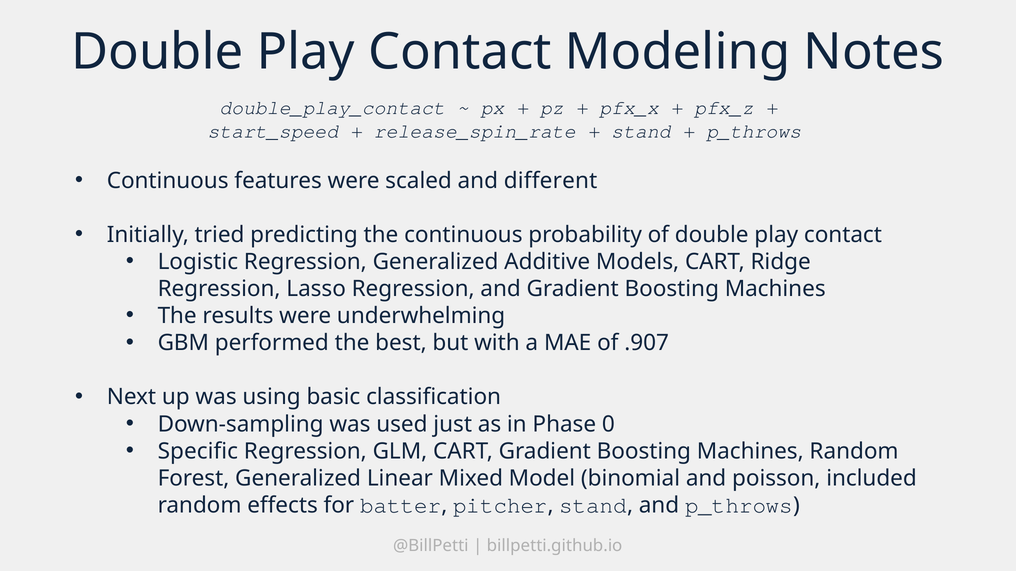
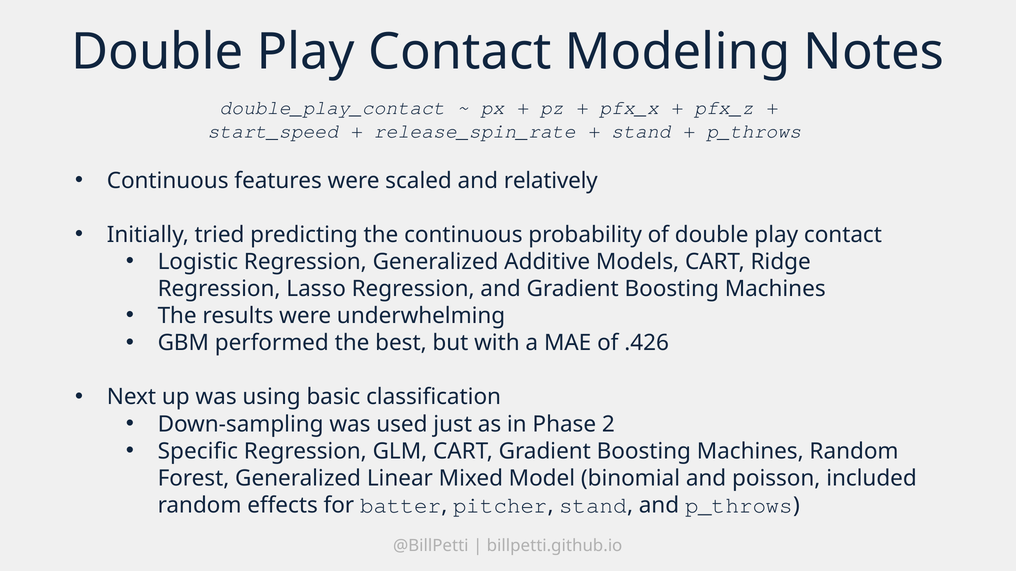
different: different -> relatively (551, 181)
.907: .907 -> .426 (647, 343)
0: 0 -> 2 (608, 424)
